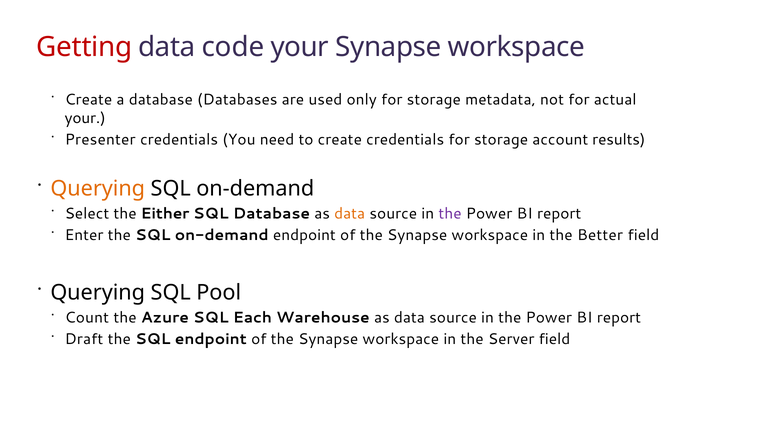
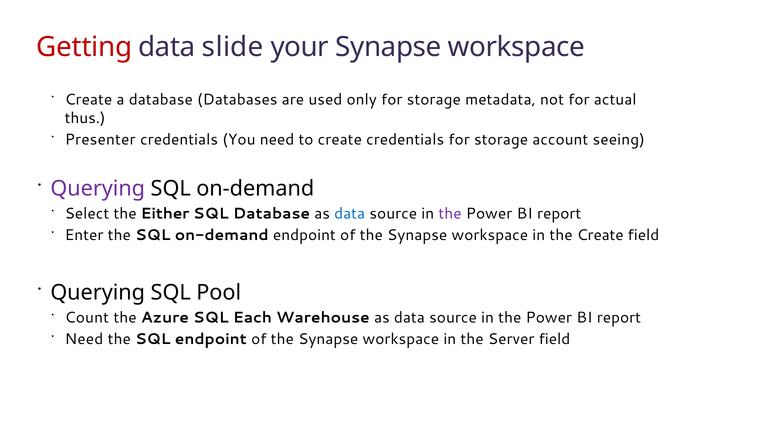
code: code -> slide (233, 47)
your: your -> thus (85, 118)
results: results -> seeing (619, 140)
Querying colour: orange -> purple (98, 188)
data colour: orange -> blue (350, 213)
the Better: Better -> Create (600, 235)
Draft: Draft -> Need (84, 339)
